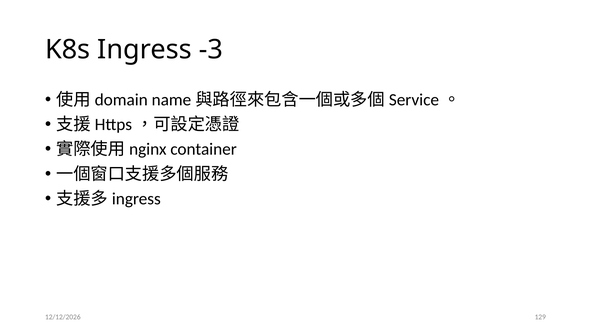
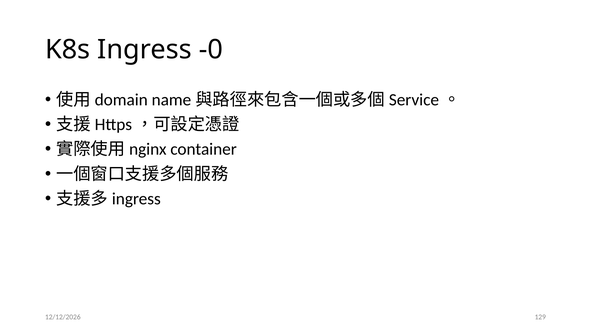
-3: -3 -> -0 (211, 50)
